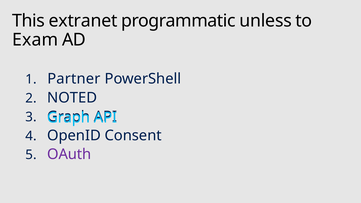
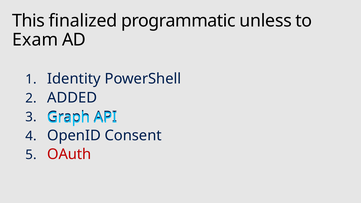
extranet: extranet -> finalized (83, 21)
Partner: Partner -> Identity (74, 79)
NOTED: NOTED -> ADDED (72, 98)
OAuth colour: purple -> red (69, 154)
